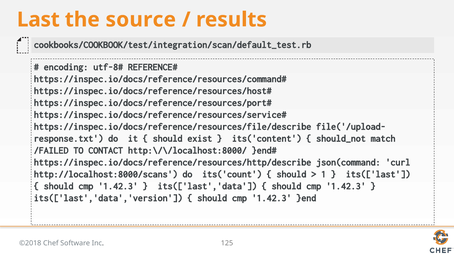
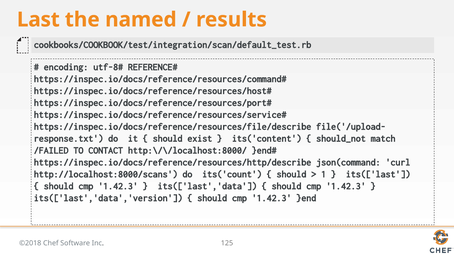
source: source -> named (141, 20)
